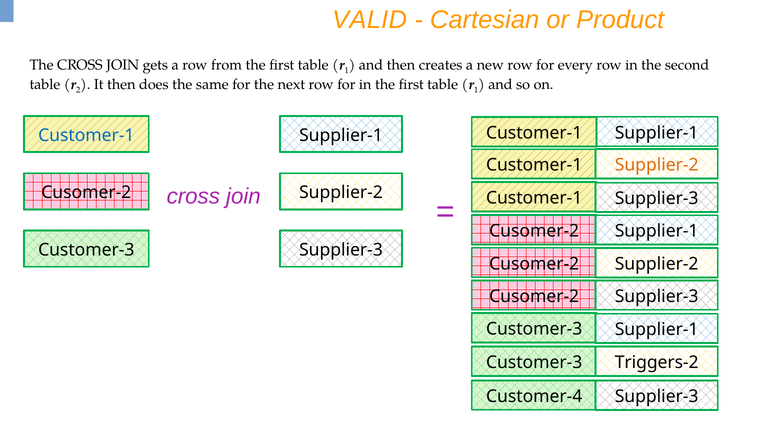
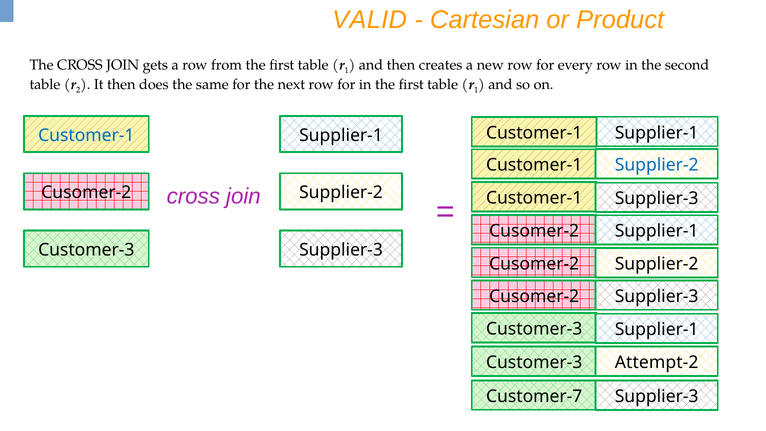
Supplier-2 colour: orange -> blue (657, 165)
Triggers-2: Triggers-2 -> Attempt-2 (657, 362)
Customer-4: Customer-4 -> Customer-7 (534, 396)
